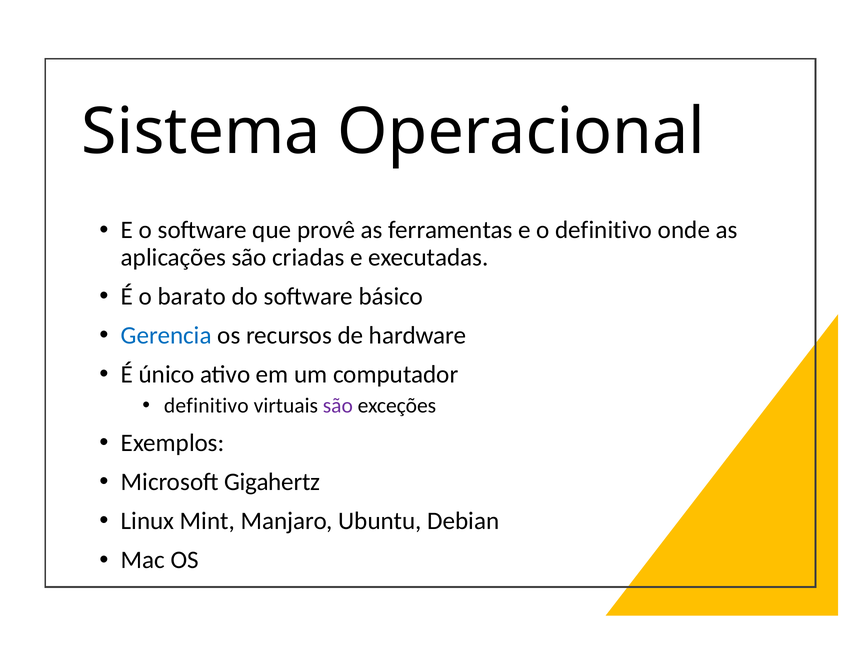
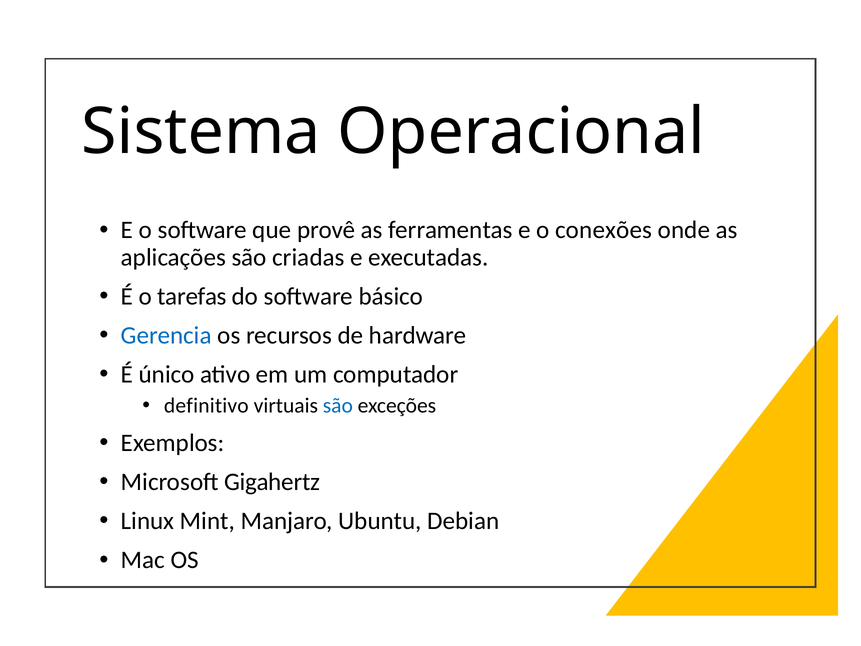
o definitivo: definitivo -> conexões (604, 230)
barato: barato -> tarefas (192, 296)
são colour: purple -> blue (338, 406)
